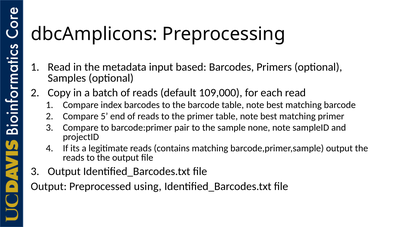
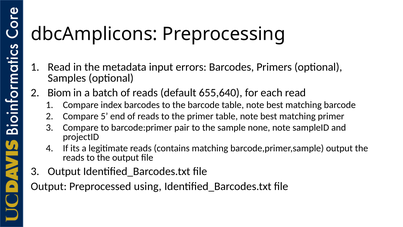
based: based -> errors (191, 67)
Copy: Copy -> Biom (59, 93)
109,000: 109,000 -> 655,640 (221, 93)
